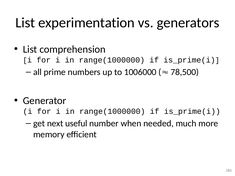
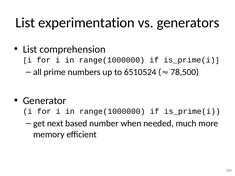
1006000: 1006000 -> 6510524 (140, 72)
useful: useful -> based (76, 124)
